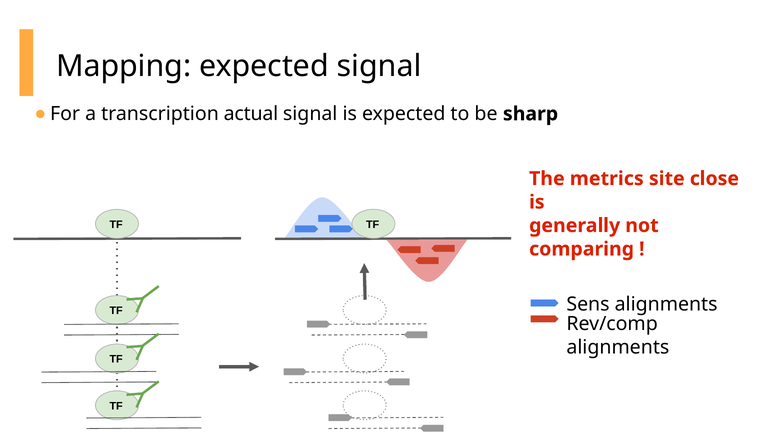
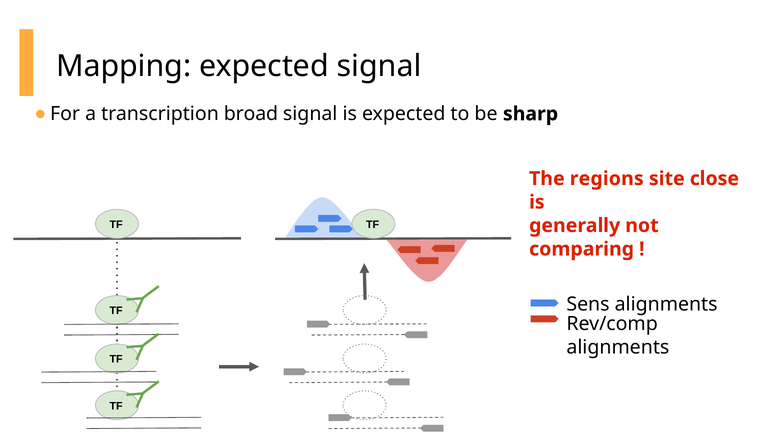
actual: actual -> broad (251, 114)
metrics: metrics -> regions (607, 179)
